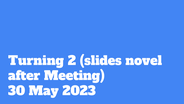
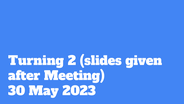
novel: novel -> given (144, 61)
